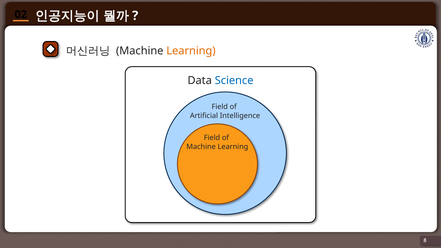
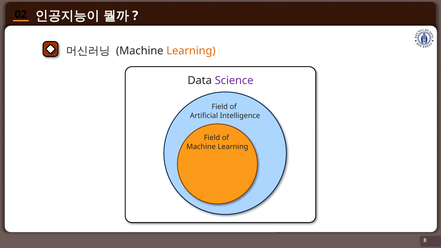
Science colour: blue -> purple (234, 80)
